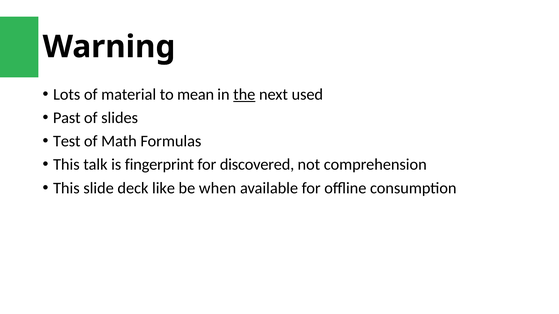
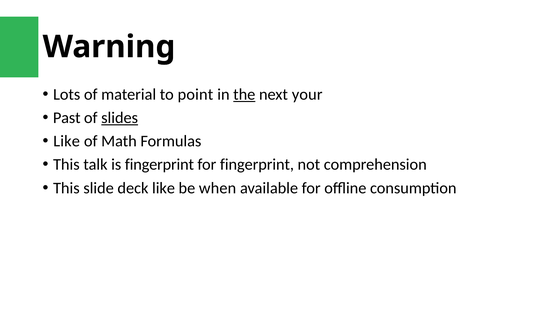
mean: mean -> point (195, 95)
used: used -> your (307, 95)
slides underline: none -> present (120, 118)
Test: Test -> Like (67, 141)
for discovered: discovered -> fingerprint (257, 165)
